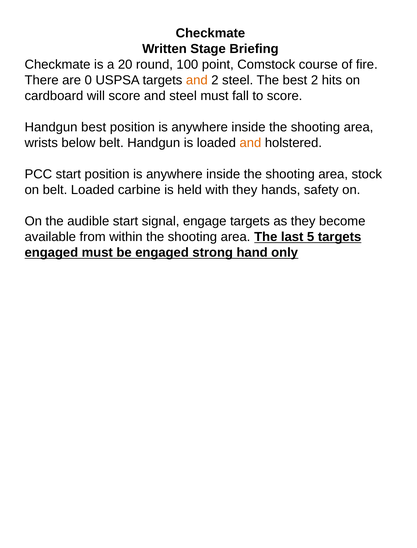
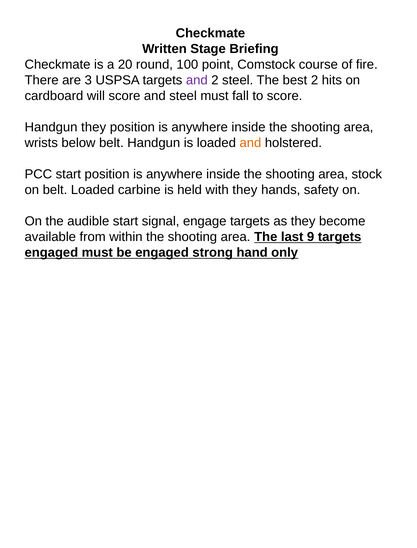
0: 0 -> 3 (88, 80)
and colour: orange -> purple (197, 80)
Handgun best: best -> they (94, 127)
5: 5 -> 9 (311, 236)
